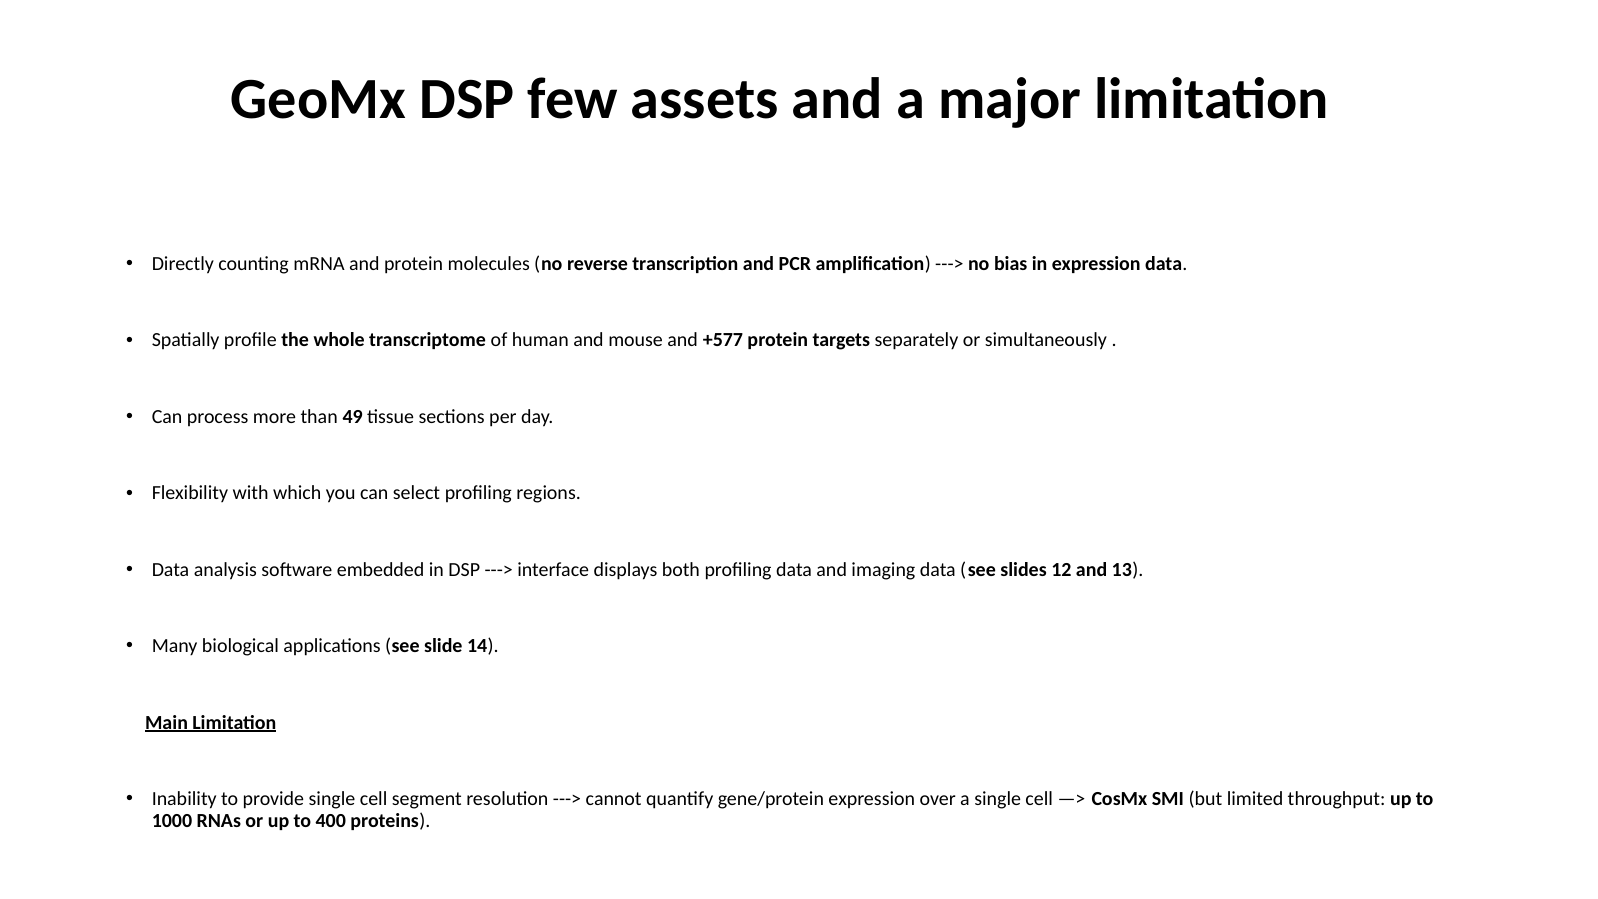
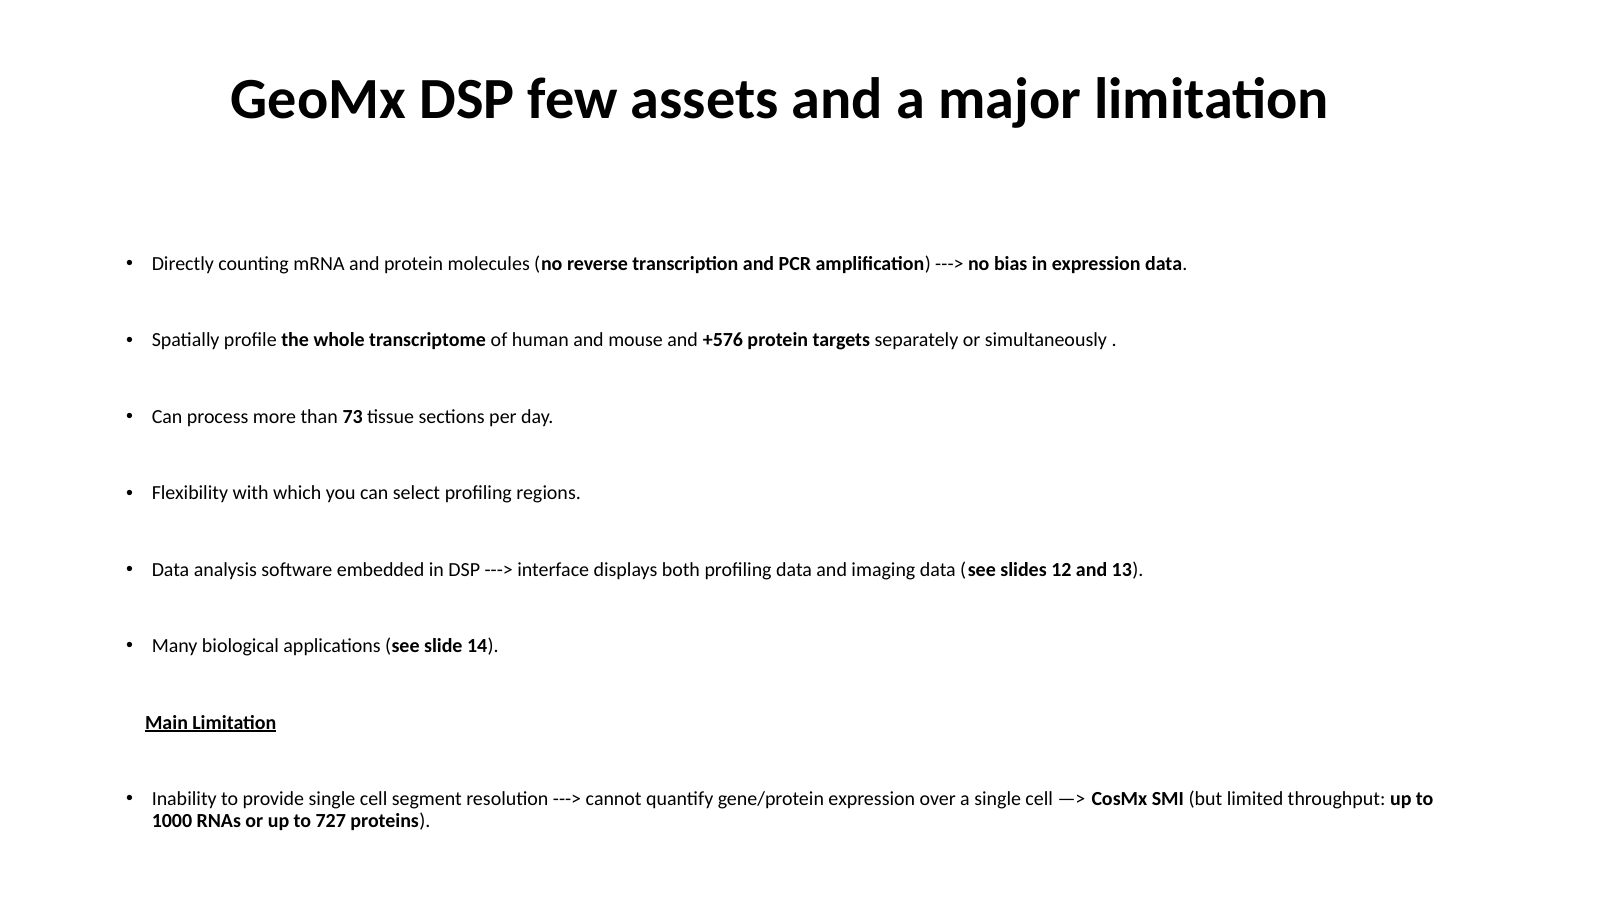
+577: +577 -> +576 (723, 340)
49: 49 -> 73 (353, 417)
400: 400 -> 727 (331, 821)
